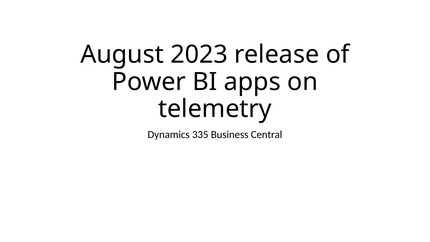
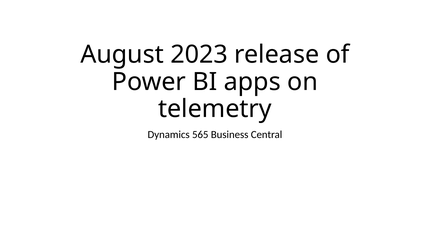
335: 335 -> 565 (200, 134)
